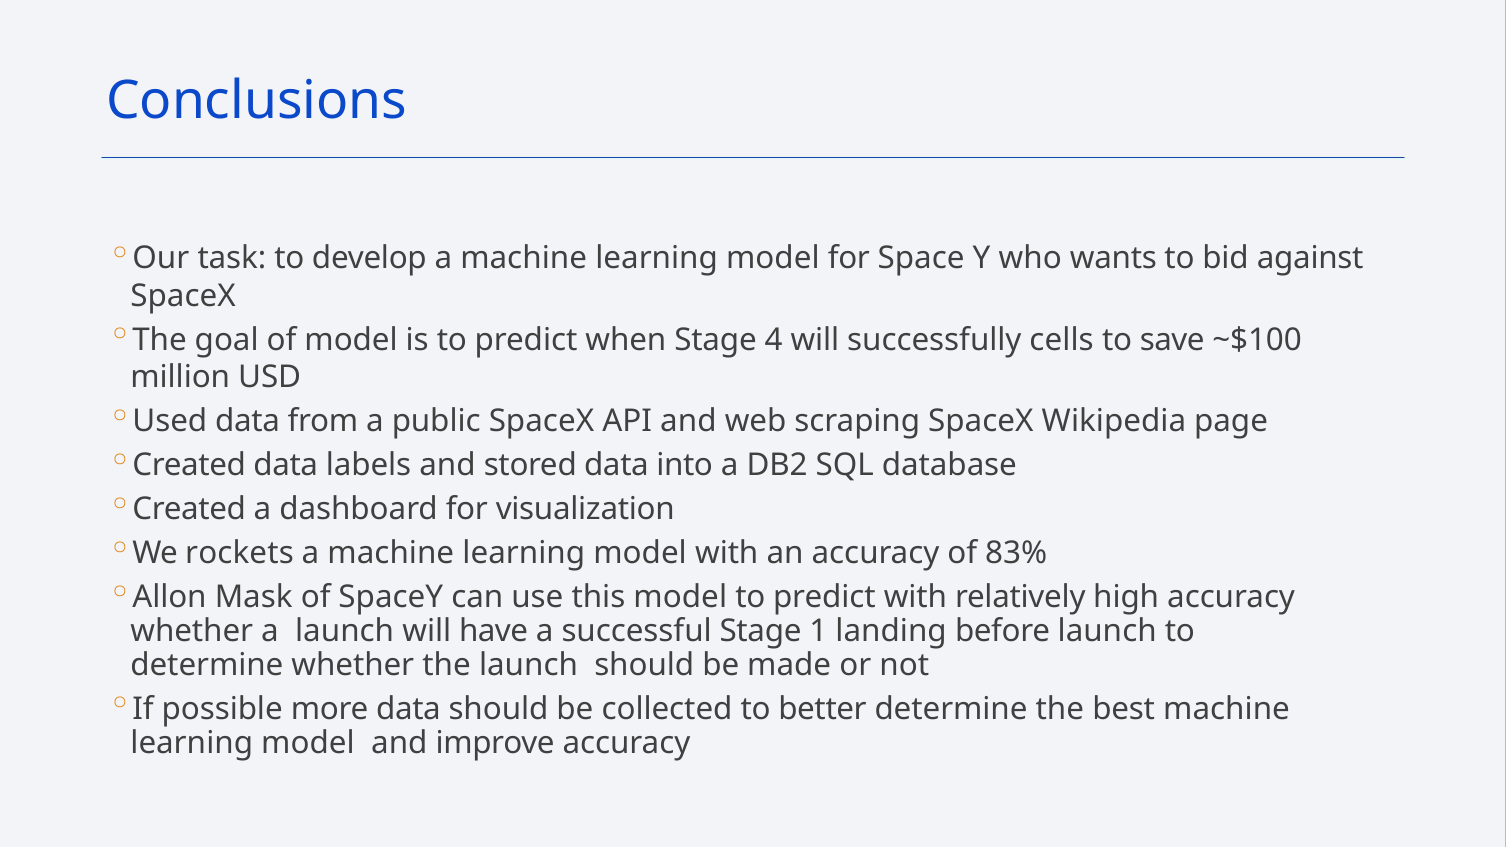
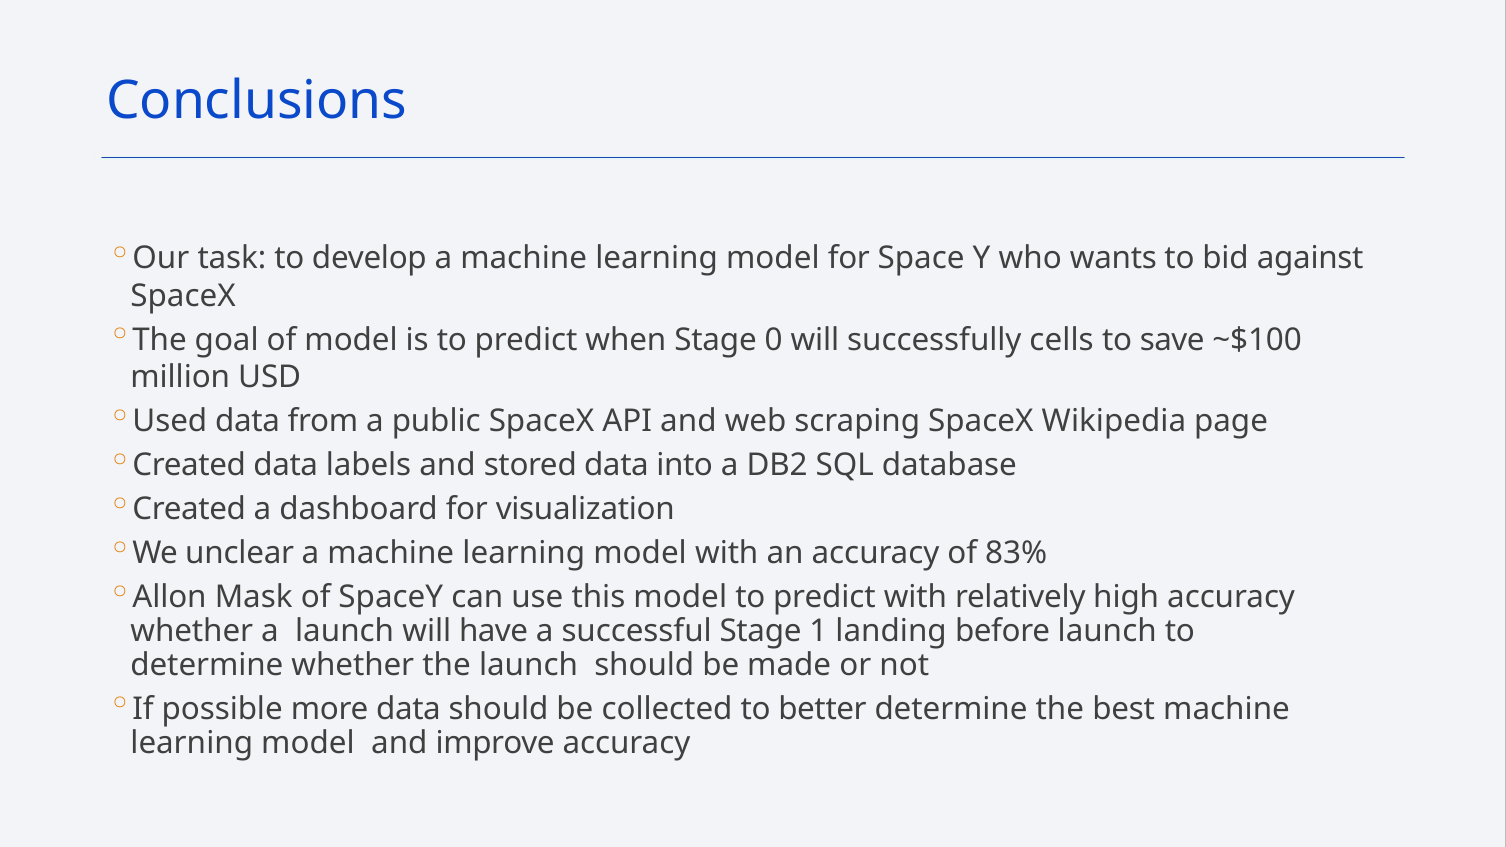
4: 4 -> 0 (774, 340)
rockets: rockets -> unclear (240, 553)
